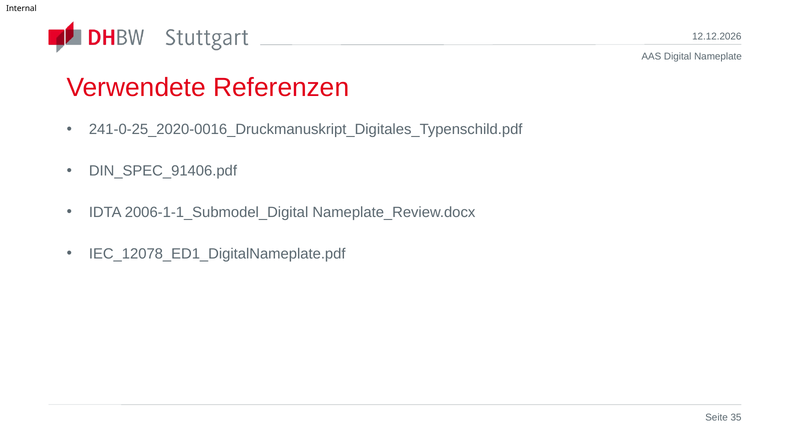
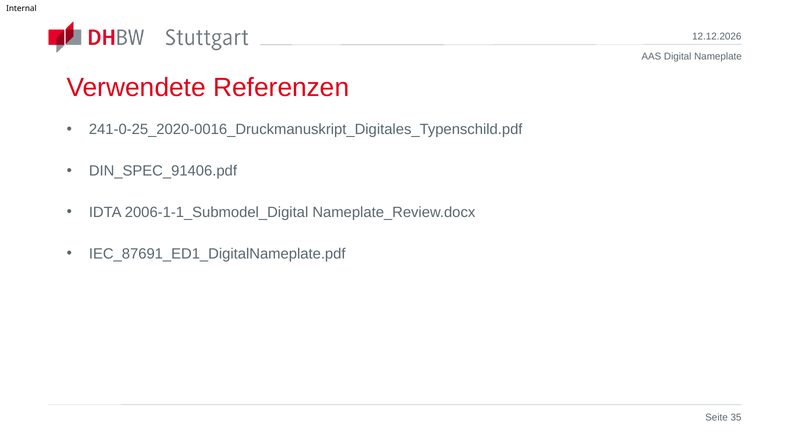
IEC_12078_ED1_DigitalNameplate.pdf: IEC_12078_ED1_DigitalNameplate.pdf -> IEC_87691_ED1_DigitalNameplate.pdf (217, 254)
